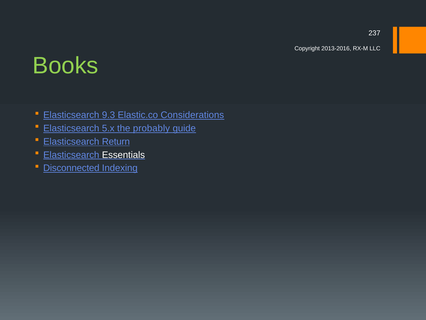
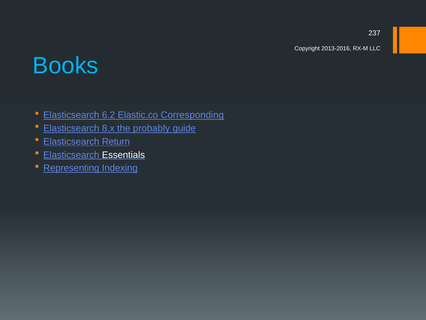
Books colour: light green -> light blue (66, 66)
9.3: 9.3 -> 6.2 (108, 115)
Considerations: Considerations -> Corresponding (192, 115)
5.x: 5.x -> 8.x (108, 128)
Disconnected: Disconnected -> Representing (71, 168)
